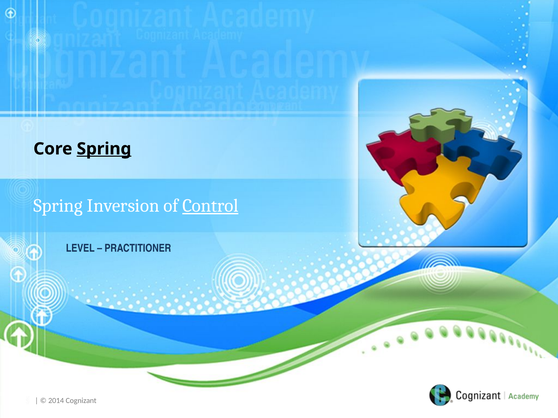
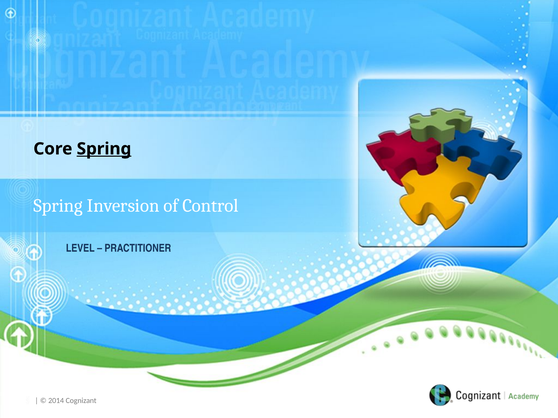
Control underline: present -> none (210, 206)
